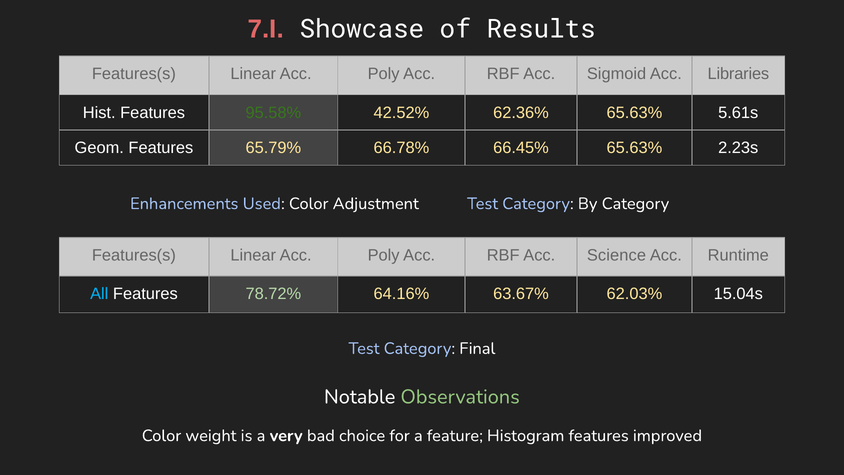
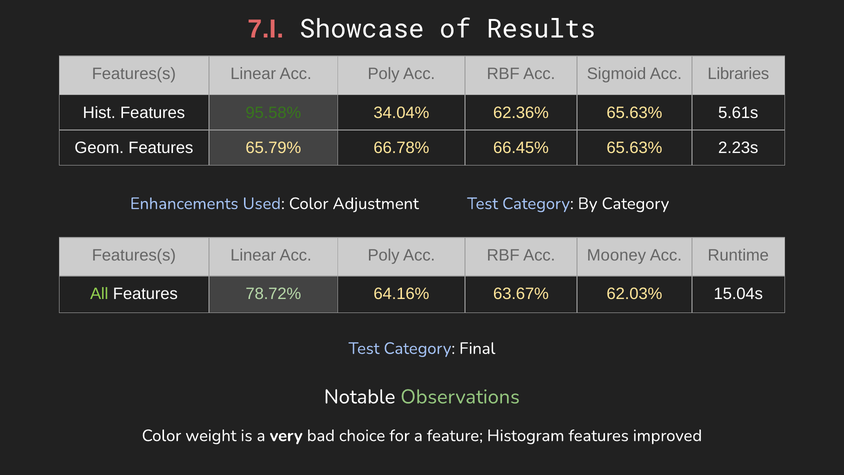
42.52%: 42.52% -> 34.04% (401, 113)
Science: Science -> Mooney (616, 255)
All colour: light blue -> light green (99, 294)
